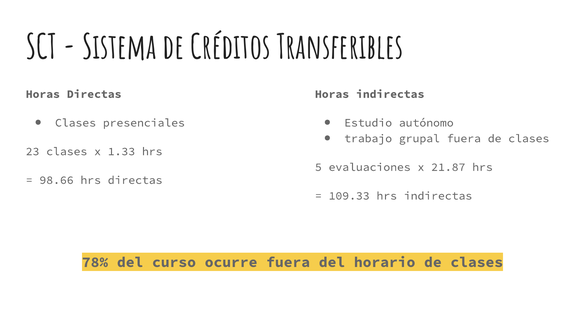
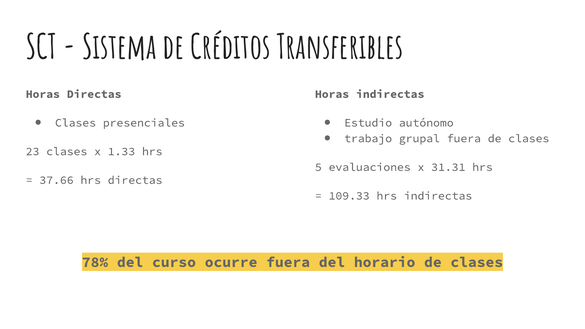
21.87: 21.87 -> 31.31 (448, 167)
98.66: 98.66 -> 37.66 (57, 180)
